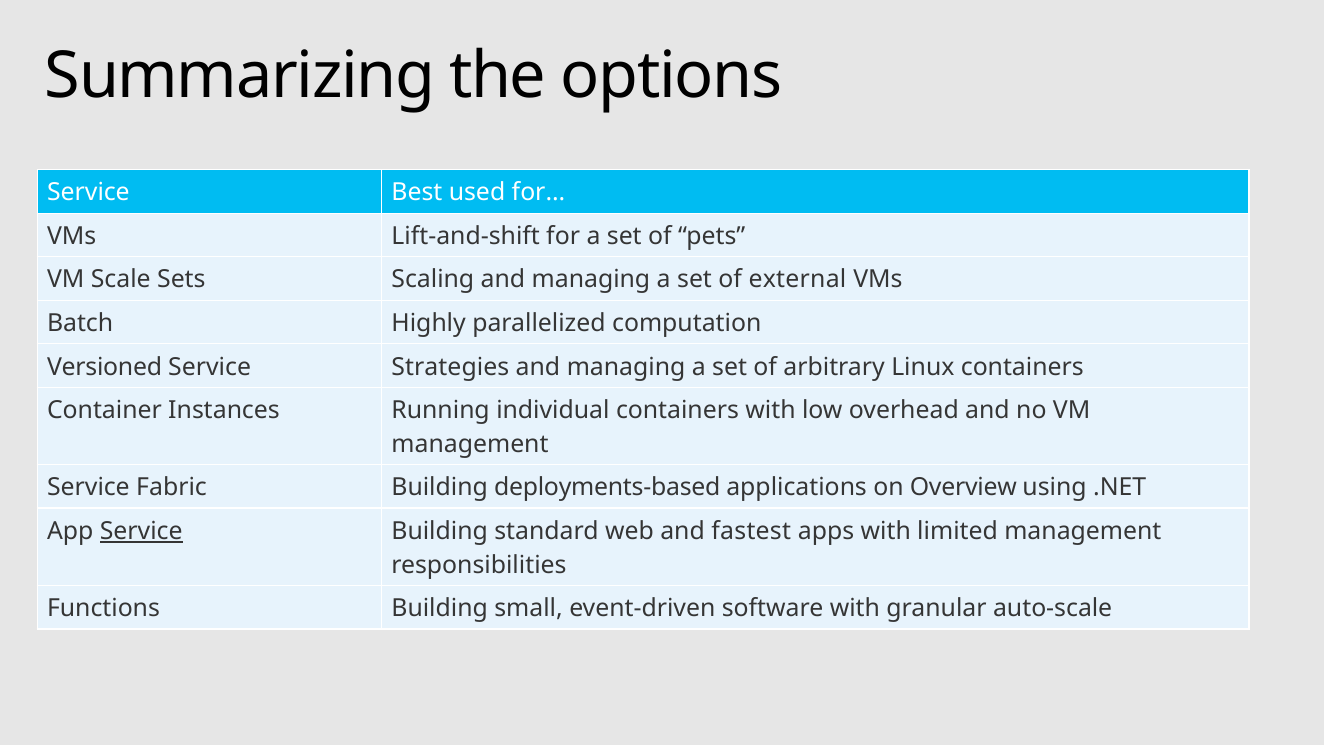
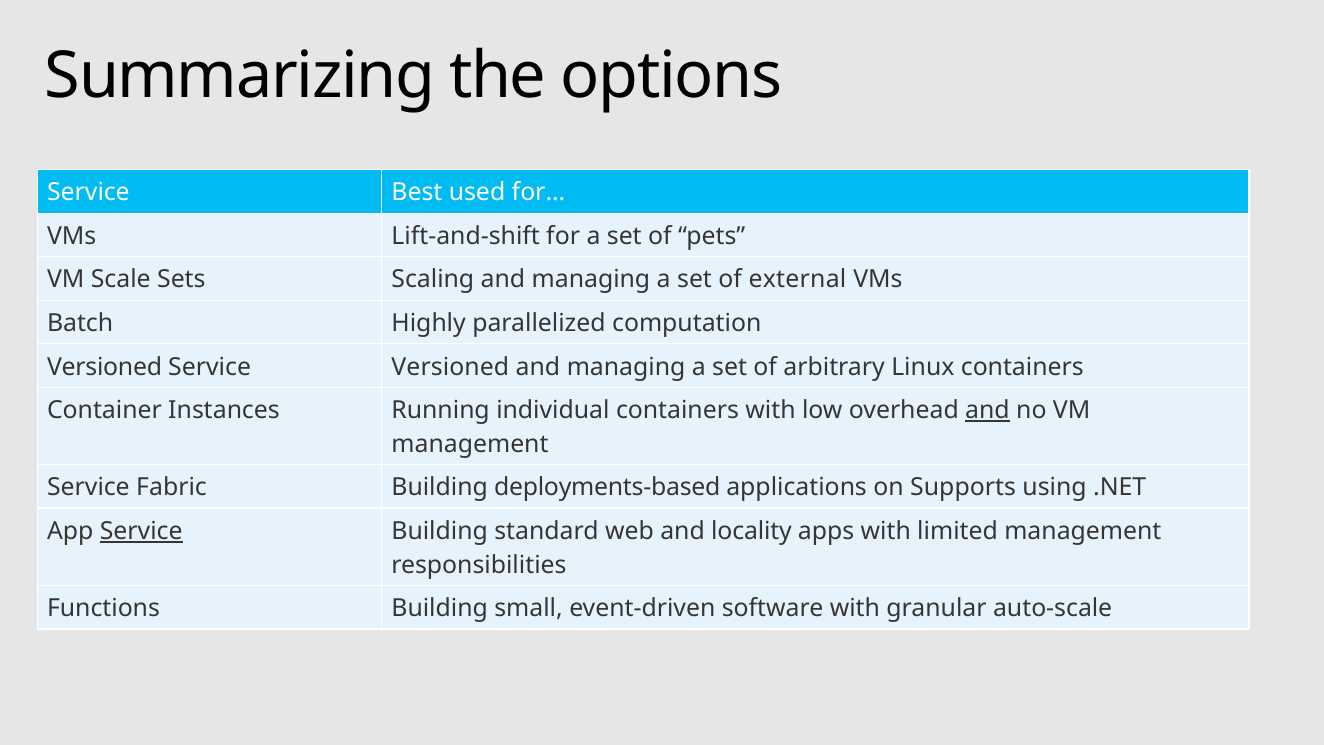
Service Strategies: Strategies -> Versioned (450, 367)
and underline: none -> present (987, 410)
Overview: Overview -> Supports (963, 488)
fastest: fastest -> locality (751, 531)
